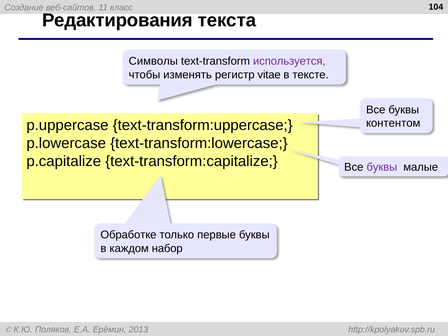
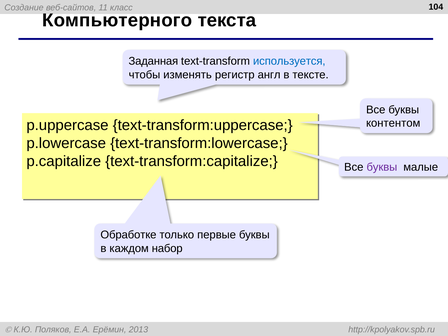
Редактирования: Редактирования -> Компьютерного (117, 20)
Символы: Символы -> Заданная (153, 61)
используется colour: purple -> blue (289, 61)
vitae: vitae -> англ (269, 75)
